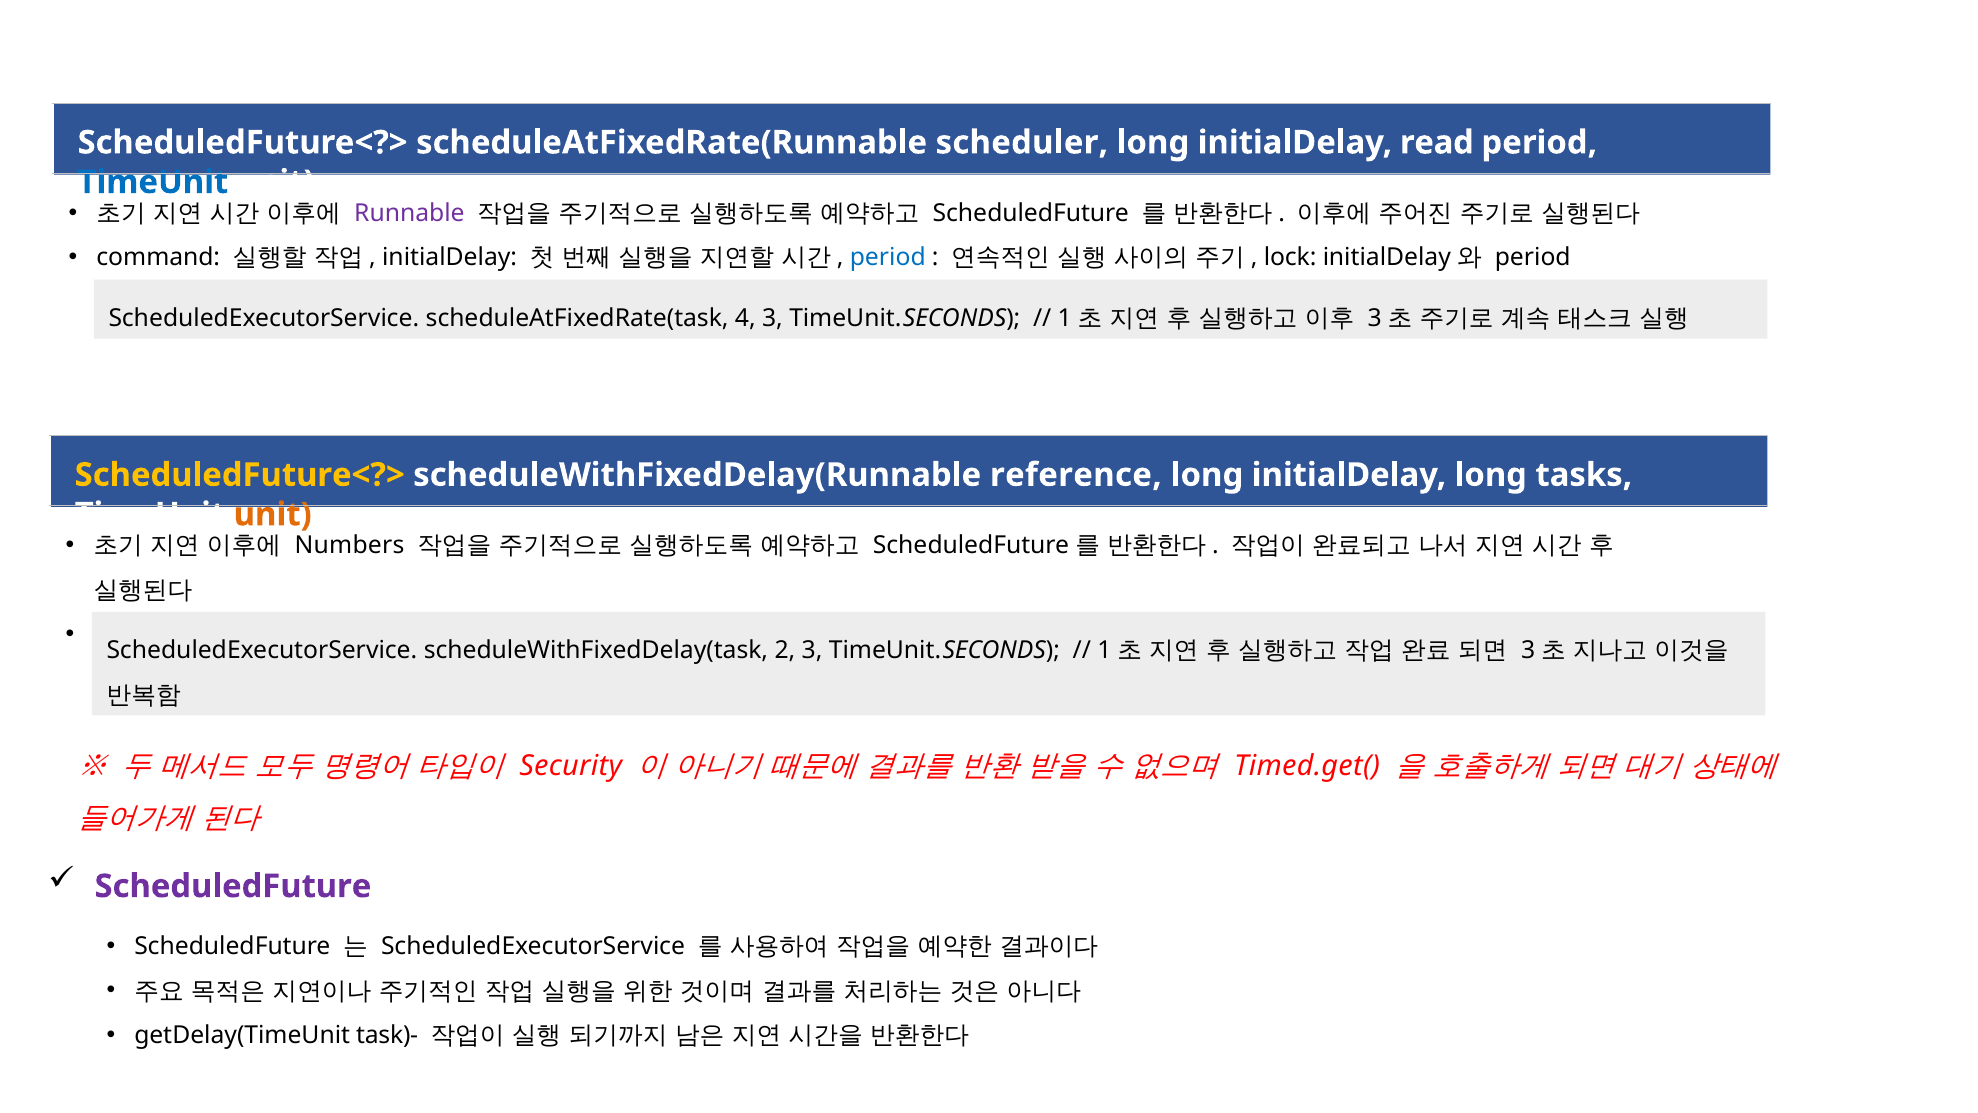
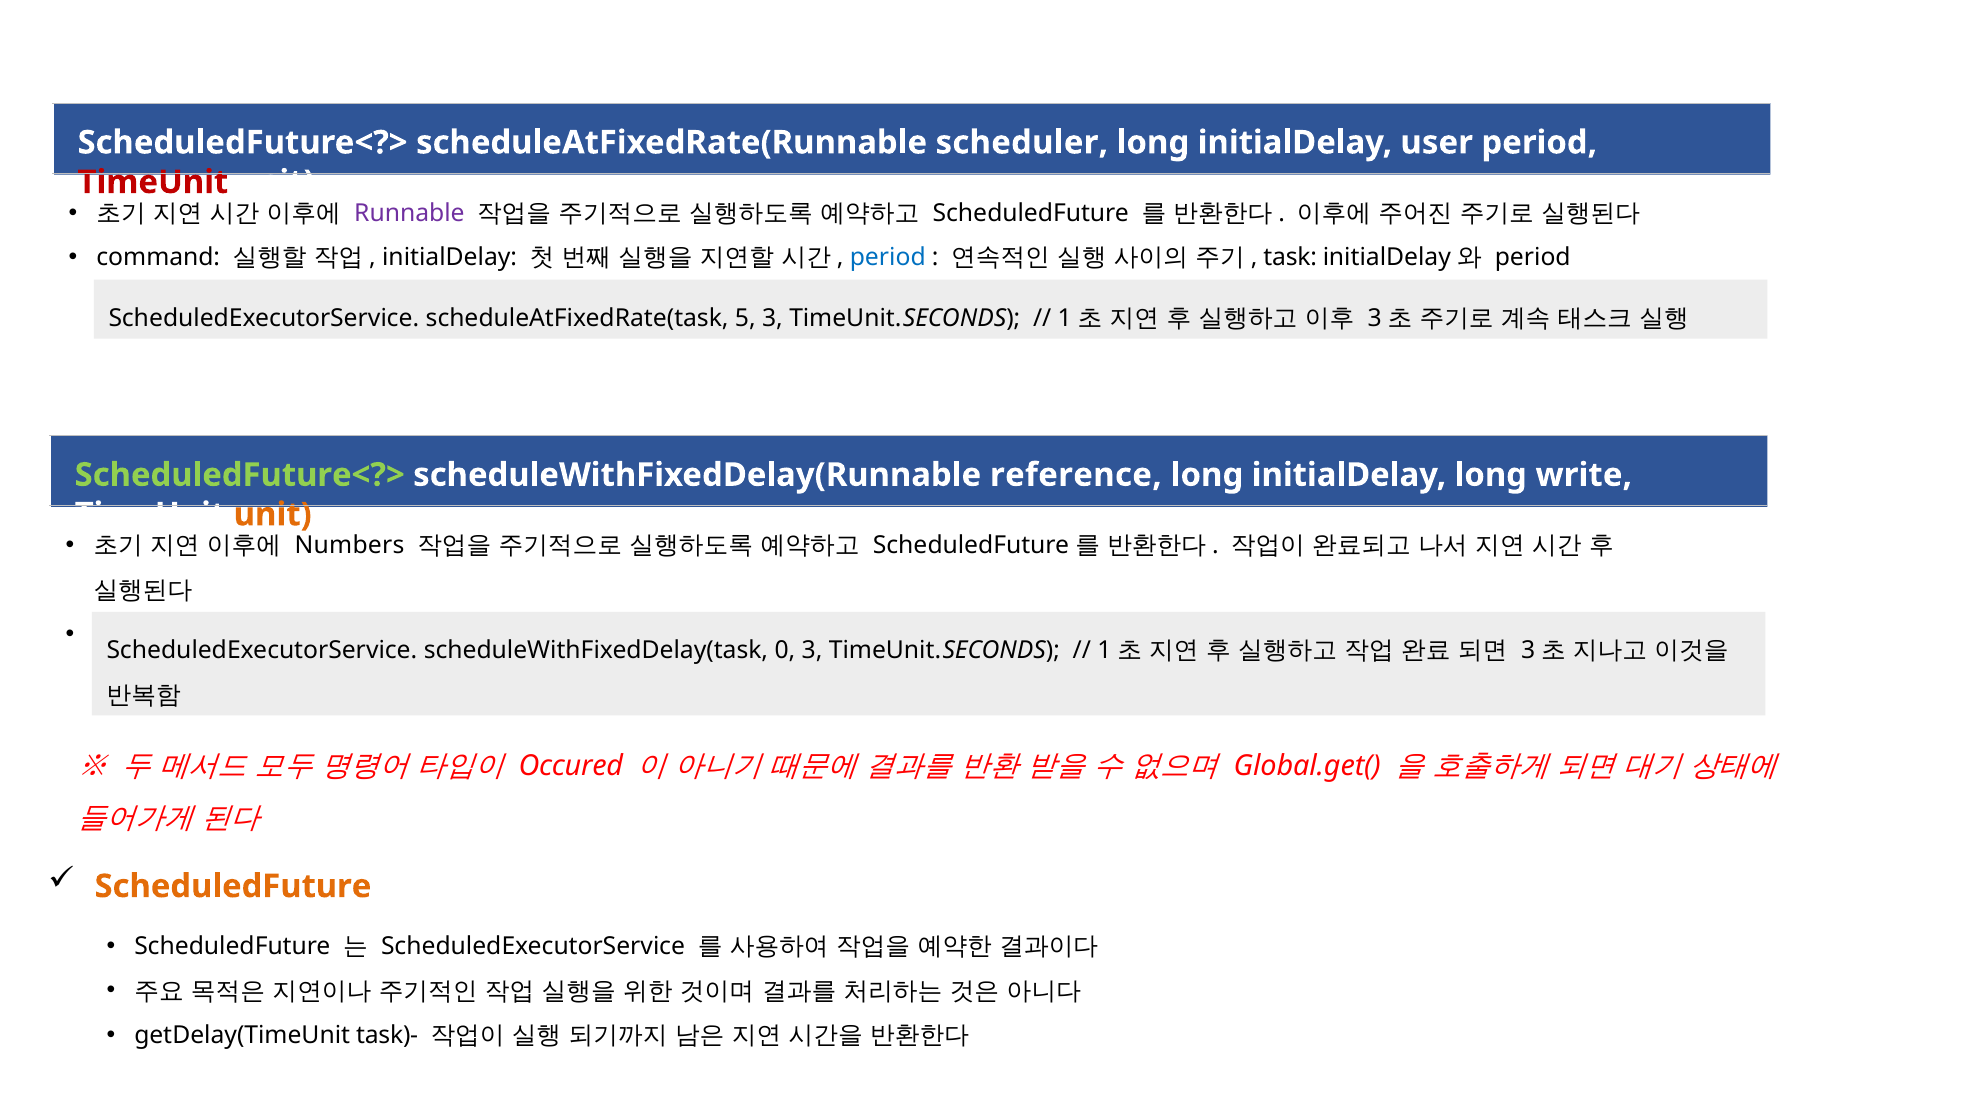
read: read -> user (1437, 143)
TimeUnit colour: blue -> red (153, 182)
lock: lock -> task (1290, 258)
4: 4 -> 5 (745, 318)
ScheduledFuture<?> colour: yellow -> light green (240, 475)
tasks: tasks -> write (1584, 475)
2: 2 -> 0 (785, 650)
Security: Security -> Occured (571, 765)
Timed.get(: Timed.get( -> Global.get( (1307, 765)
ScheduledFuture colour: purple -> orange (233, 886)
